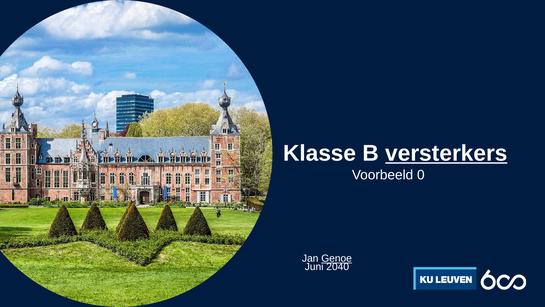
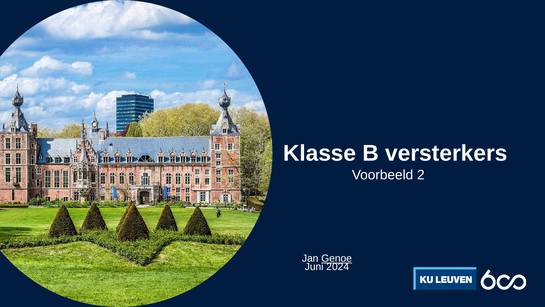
versterkers underline: present -> none (446, 153)
0: 0 -> 2 (421, 175)
2040: 2040 -> 2024 (338, 266)
